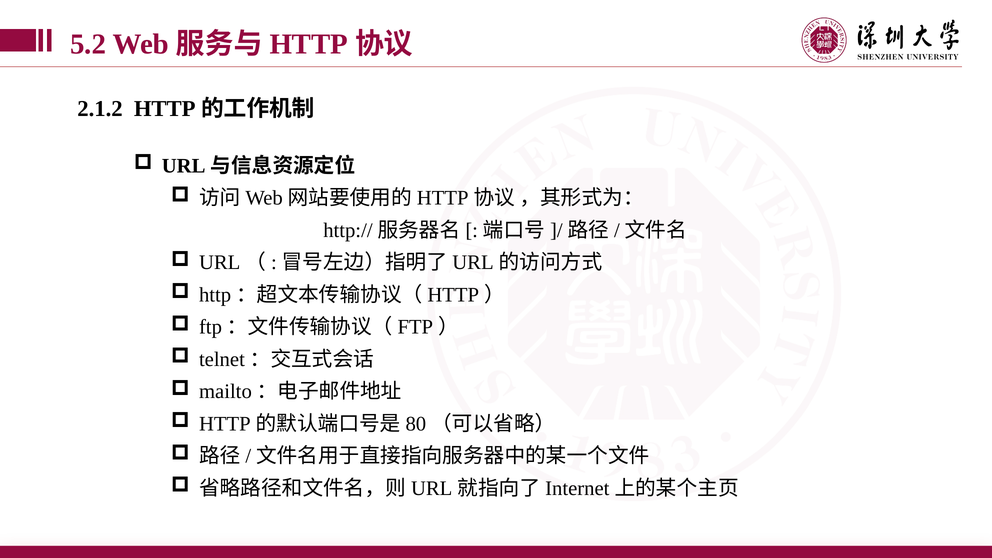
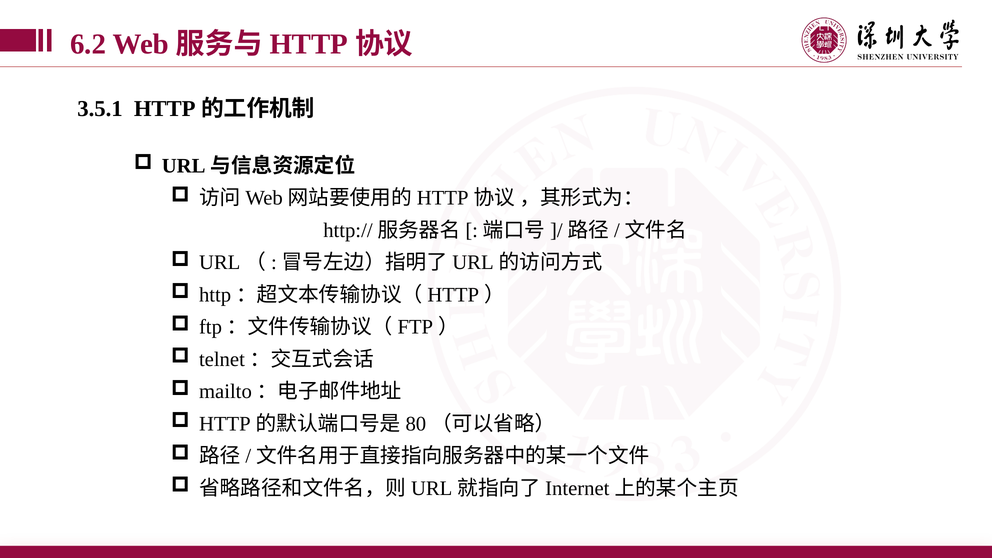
5.2: 5.2 -> 6.2 (88, 44)
2.1.2: 2.1.2 -> 3.5.1 (100, 109)
